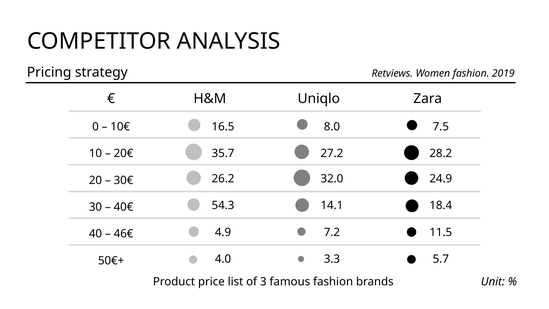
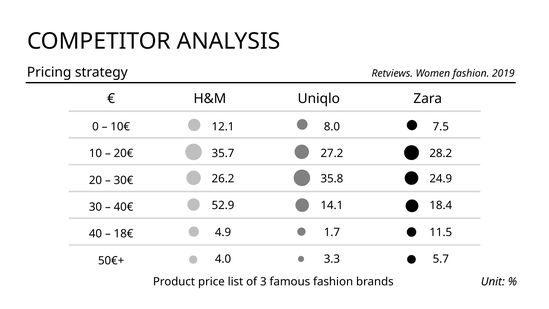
16.5: 16.5 -> 12.1 (223, 127)
32.0: 32.0 -> 35.8 (332, 179)
54.3: 54.3 -> 52.9 (223, 205)
46€: 46€ -> 18€ (124, 234)
7.2: 7.2 -> 1.7 (332, 232)
